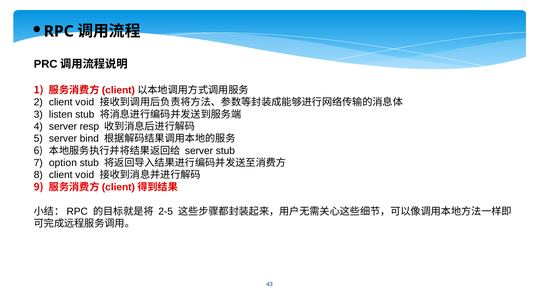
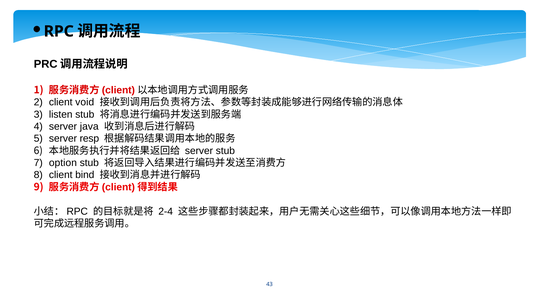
resp: resp -> java (89, 127)
bind: bind -> resp (89, 139)
void: void -> bind (85, 175)
2-5: 2-5 -> 2-4 (166, 211)
